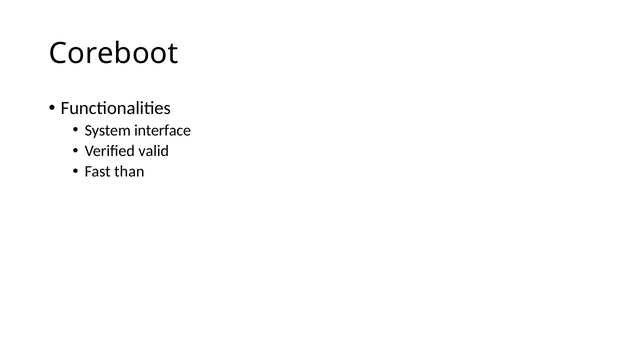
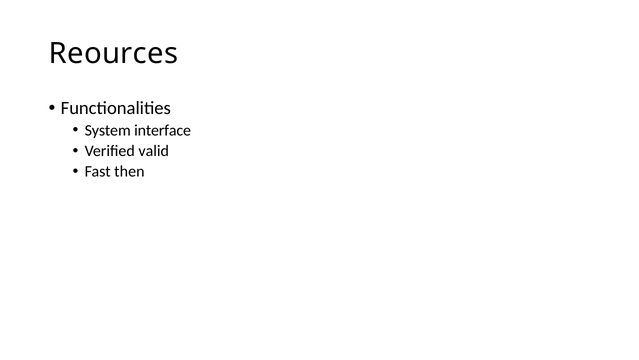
Coreboot: Coreboot -> Reources (113, 54)
than: than -> then (129, 171)
